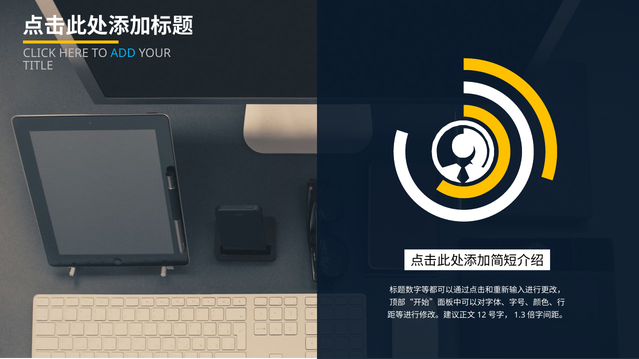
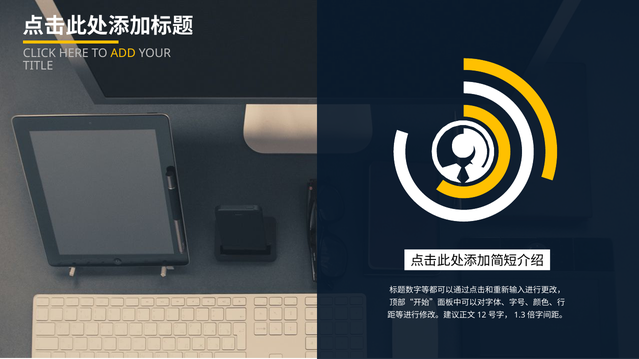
ADD colour: light blue -> yellow (123, 53)
